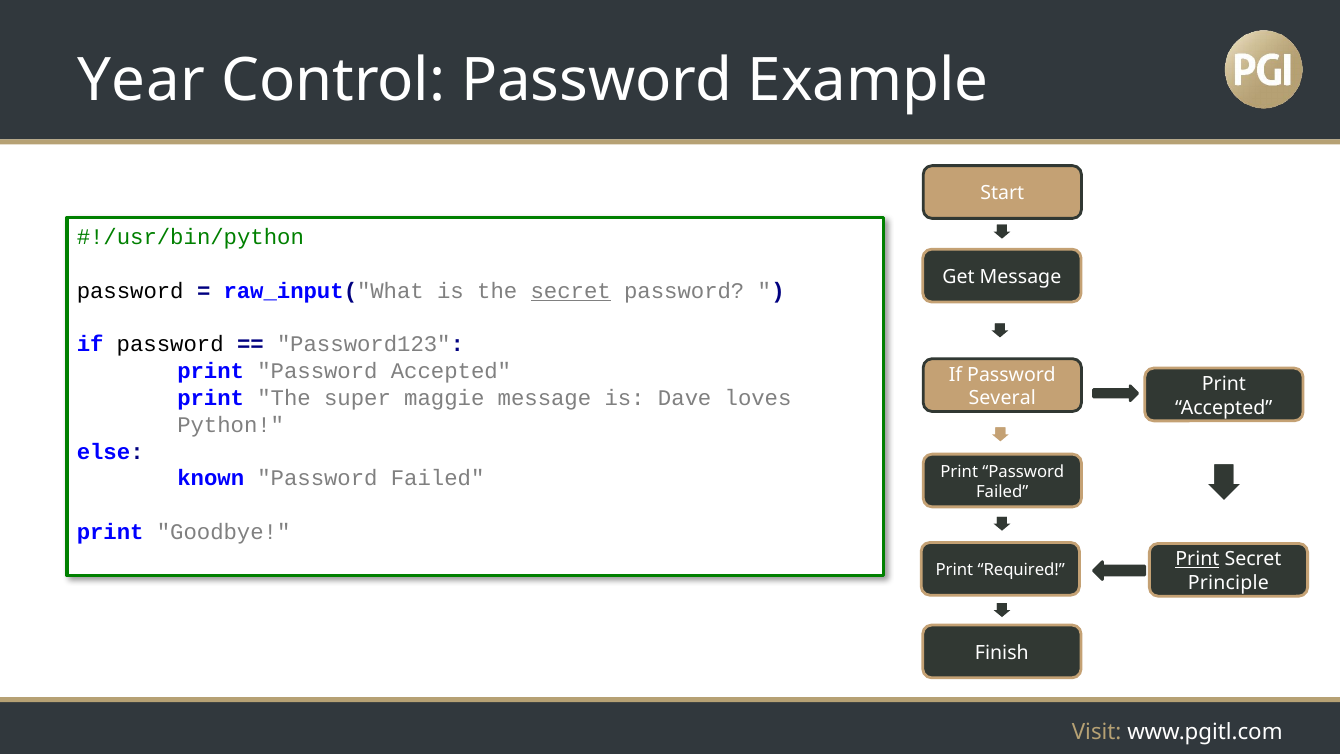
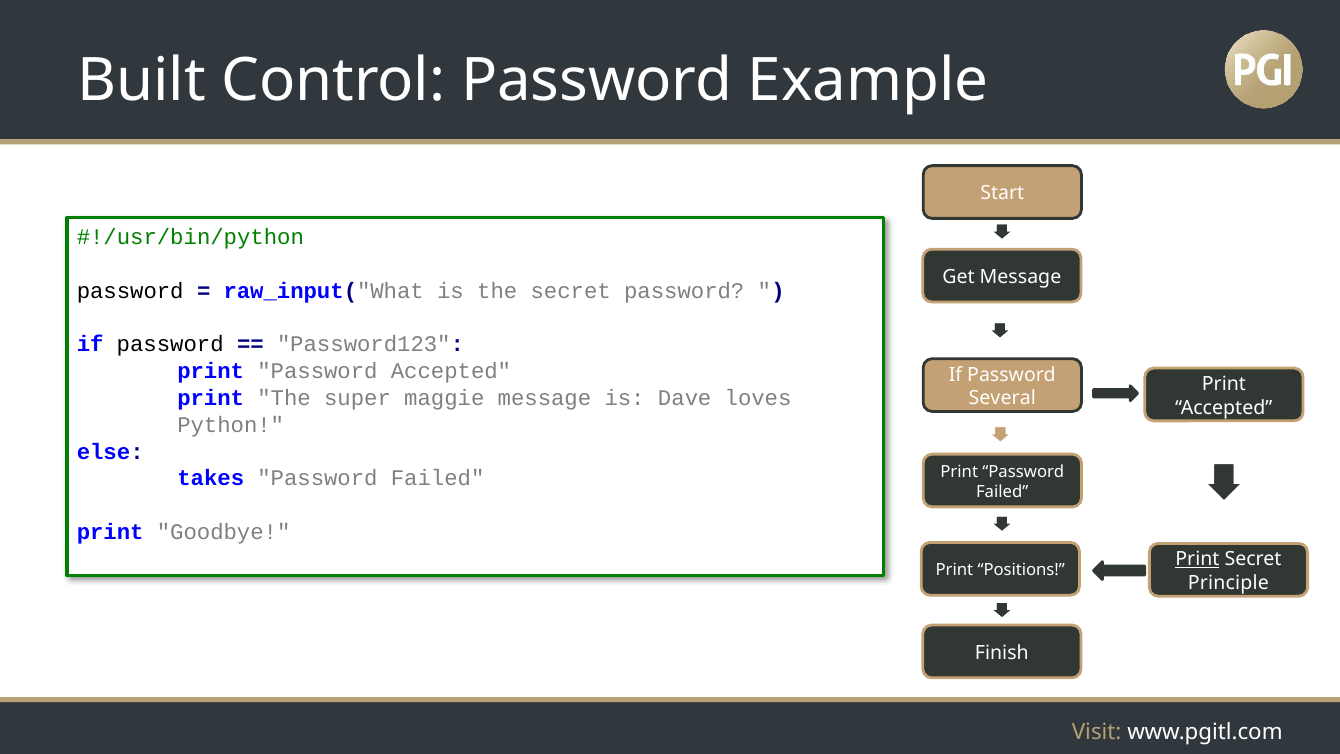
Year: Year -> Built (141, 81)
secret underline: present -> none (571, 291)
known: known -> takes (211, 478)
Required: Required -> Positions (1021, 570)
